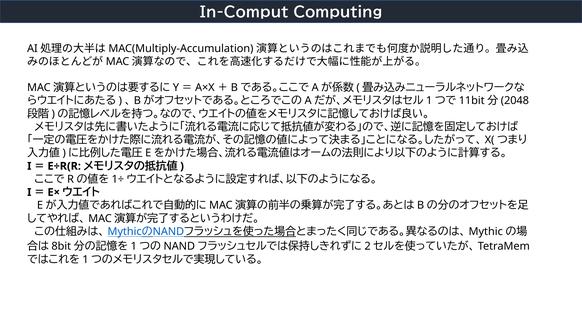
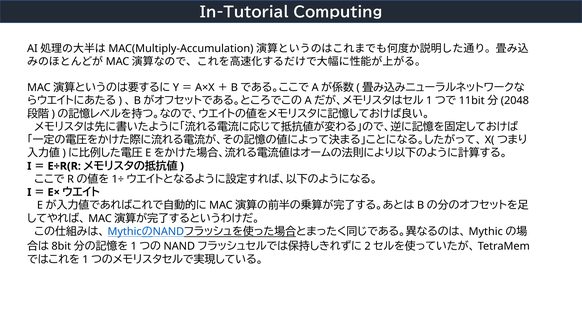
In-Comput: In-Comput -> In-Tutorial (244, 12)
